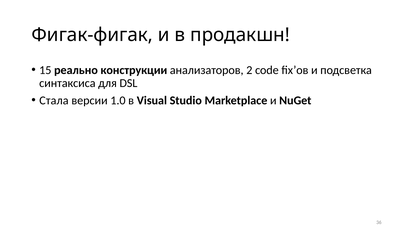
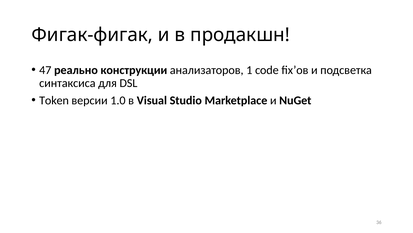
15: 15 -> 47 (45, 70)
2: 2 -> 1 (249, 70)
Стала: Стала -> Token (54, 100)
